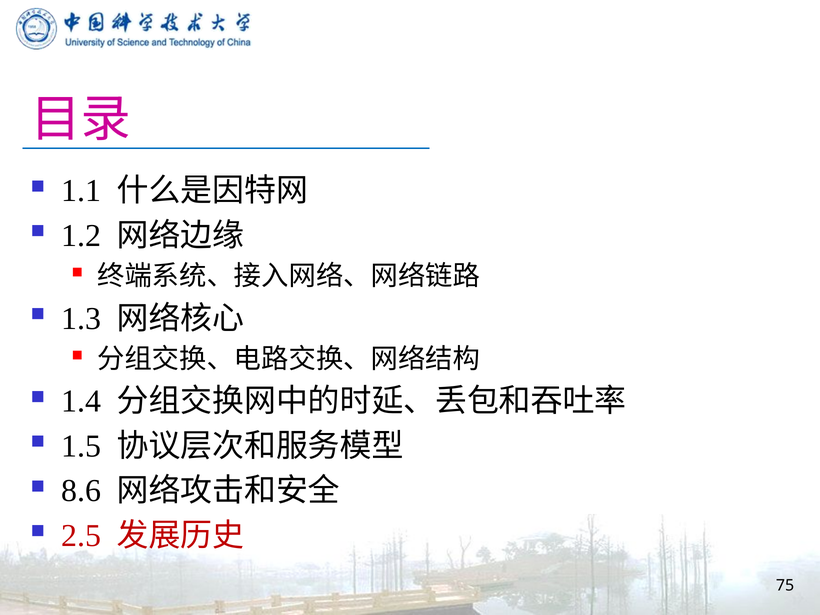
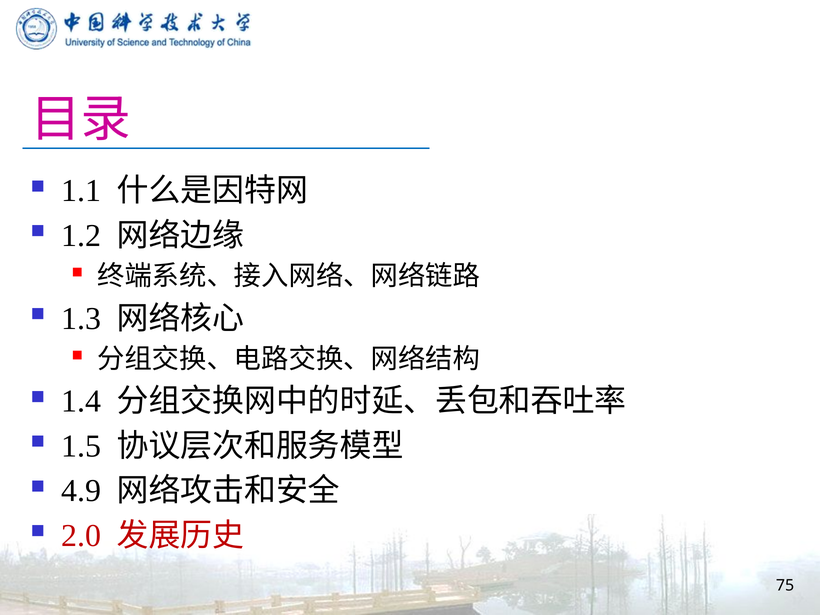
8.6: 8.6 -> 4.9 (81, 491)
2.5: 2.5 -> 2.0 (81, 535)
